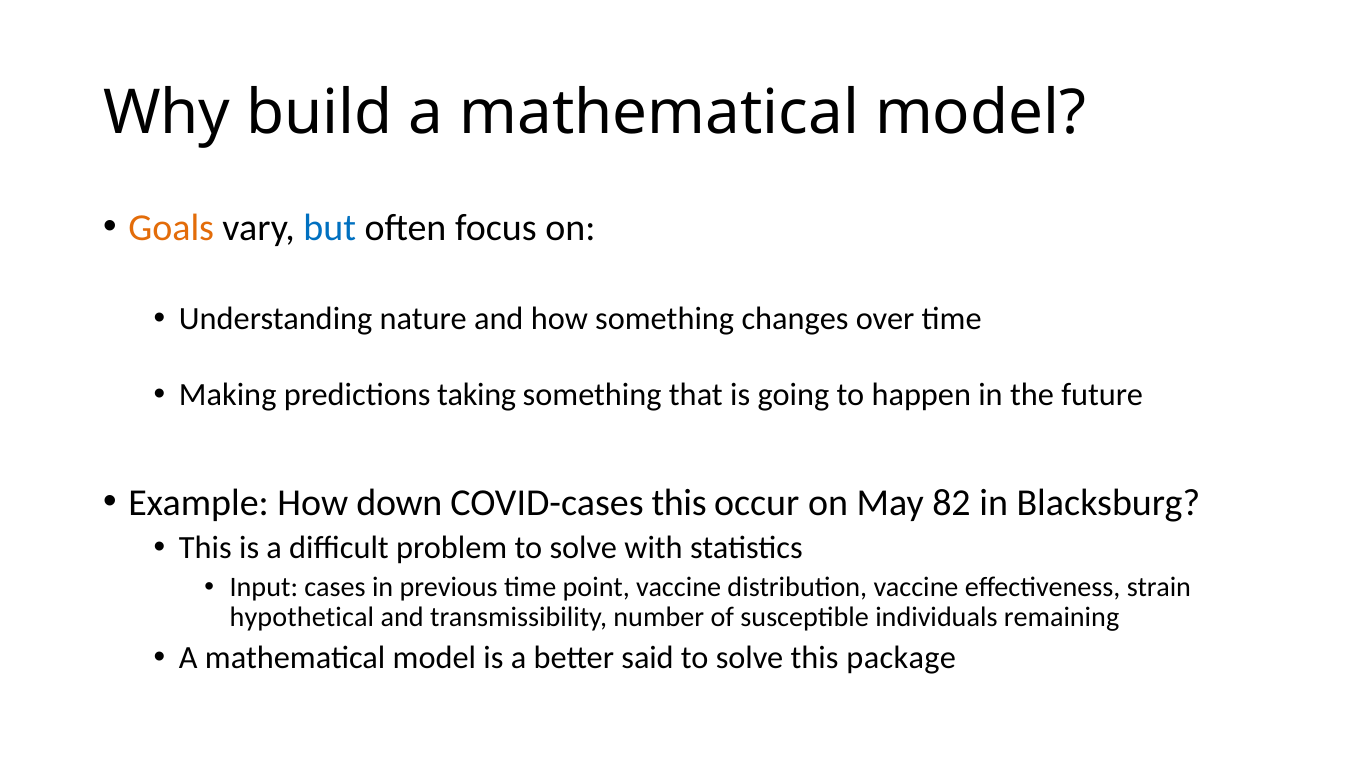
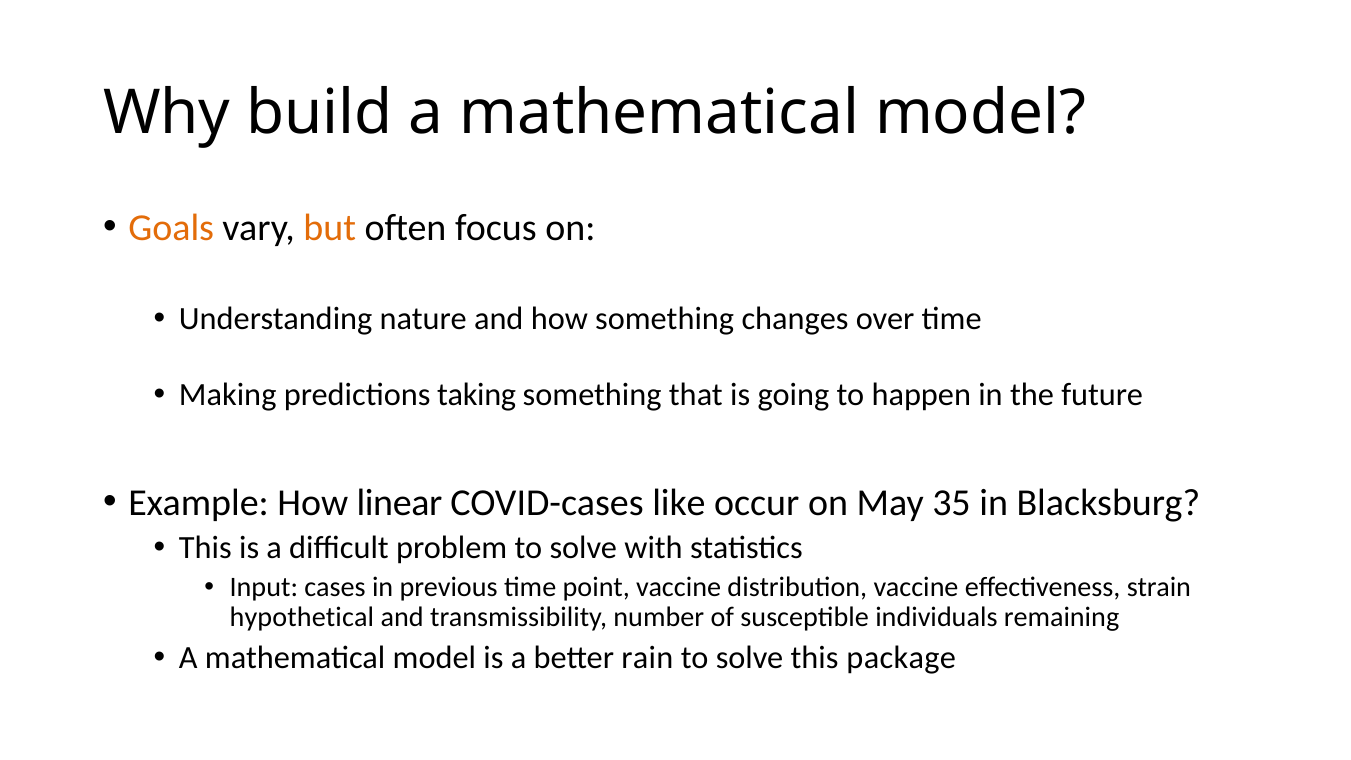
but colour: blue -> orange (330, 228)
down: down -> linear (399, 502)
COVID-cases this: this -> like (679, 502)
82: 82 -> 35 (951, 502)
said: said -> rain (647, 657)
